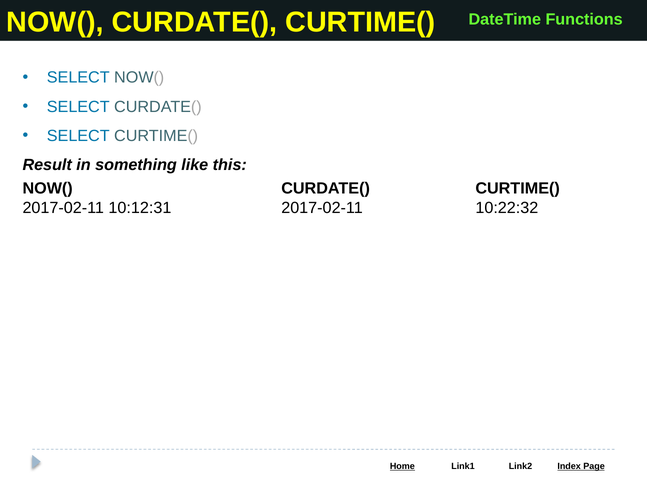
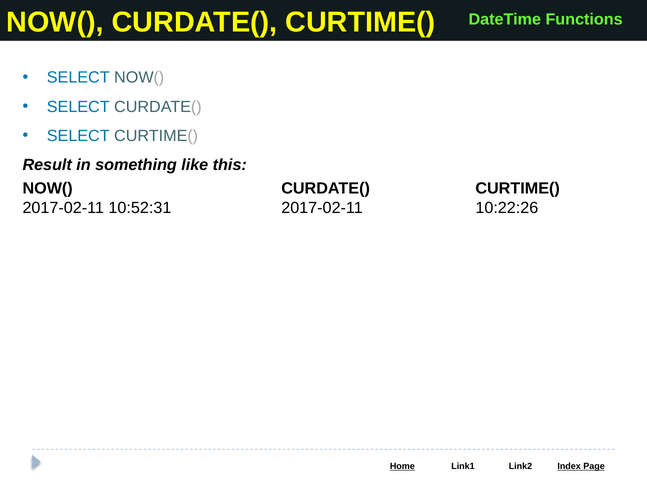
10:12:31: 10:12:31 -> 10:52:31 (140, 208)
10:22:32: 10:22:32 -> 10:22:26 (507, 208)
